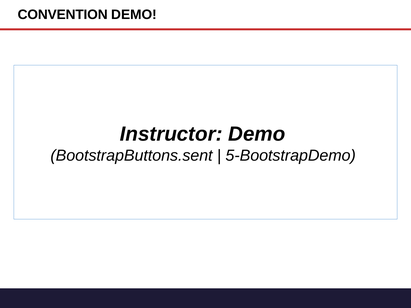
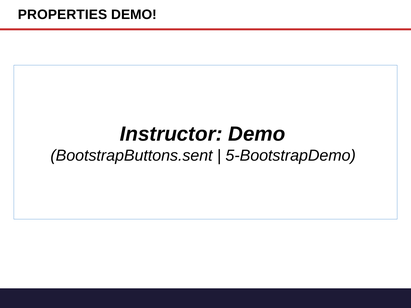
CONVENTION: CONVENTION -> PROPERTIES (62, 15)
